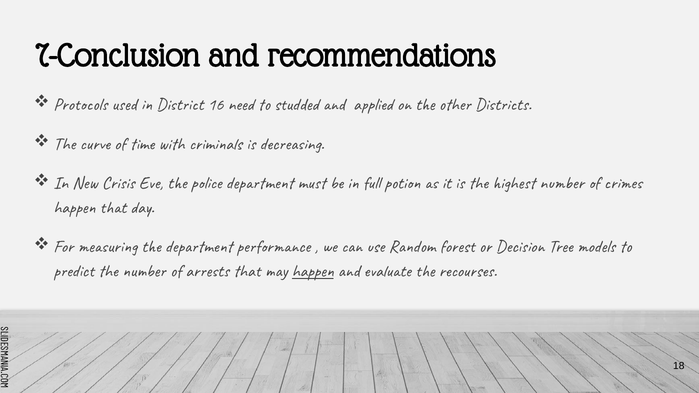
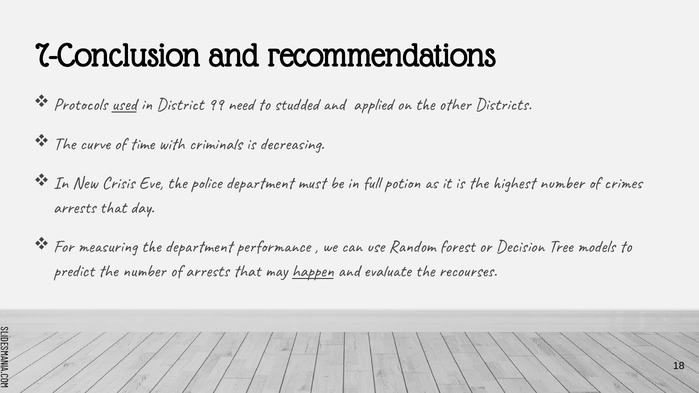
used underline: none -> present (124, 104)
16: 16 -> 99 (216, 104)
happen: happen -> arrests (74, 207)
